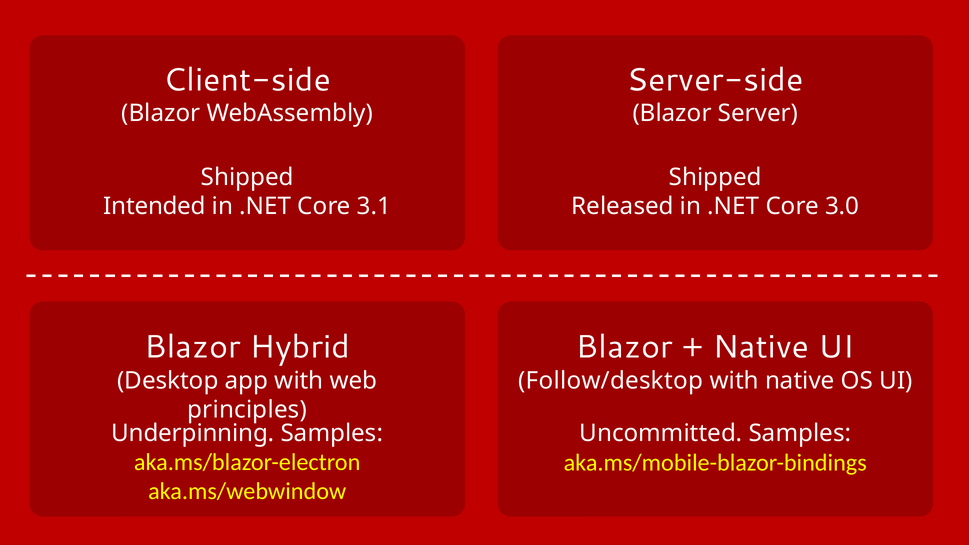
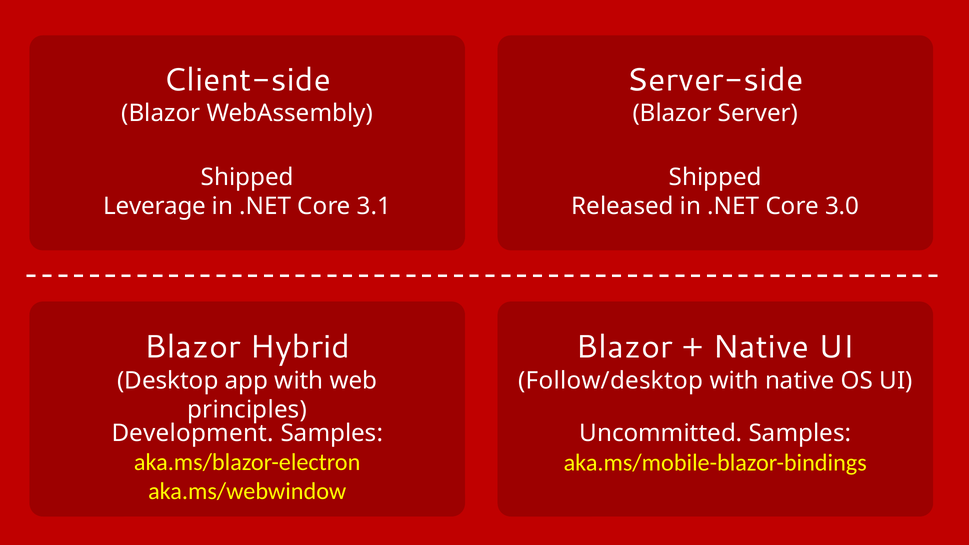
Intended: Intended -> Leverage (155, 206)
Underpinning: Underpinning -> Development (193, 433)
